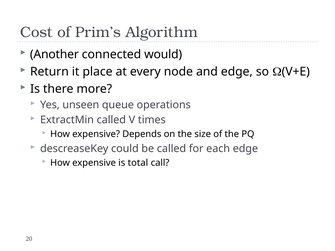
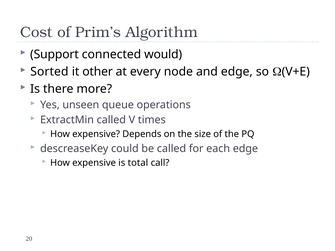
Another: Another -> Support (54, 54)
Return: Return -> Sorted (49, 72)
place: place -> other (98, 72)
